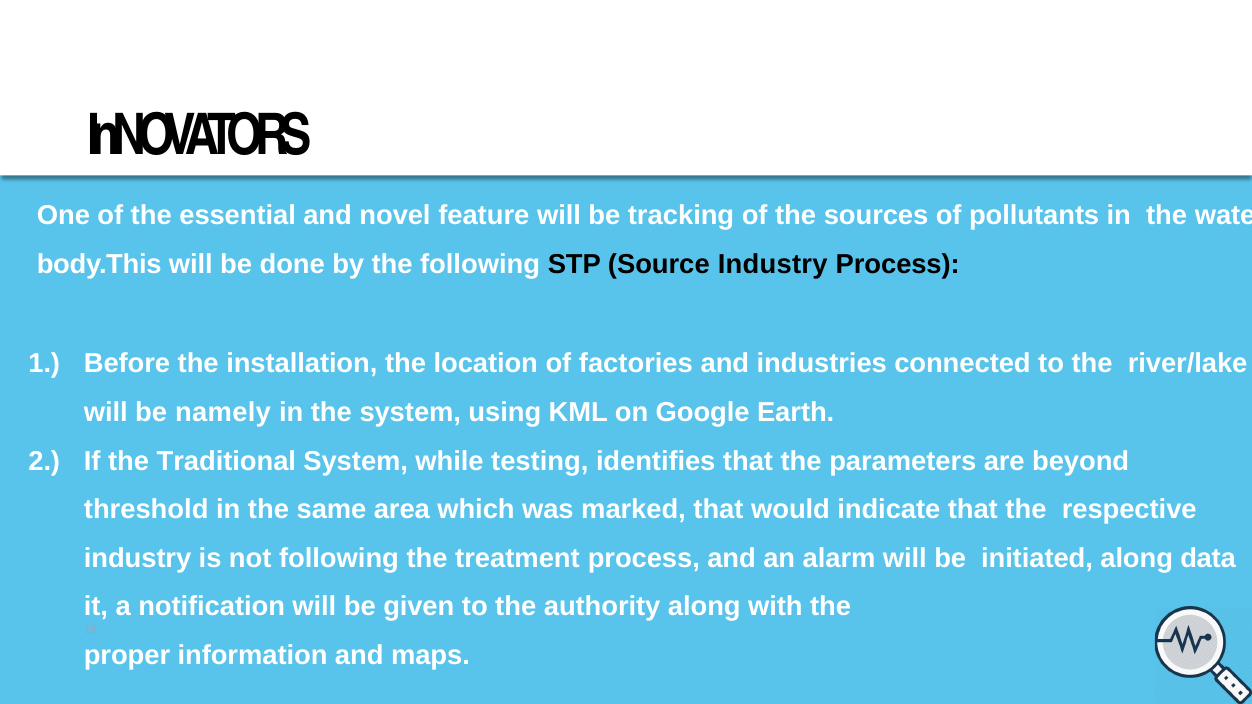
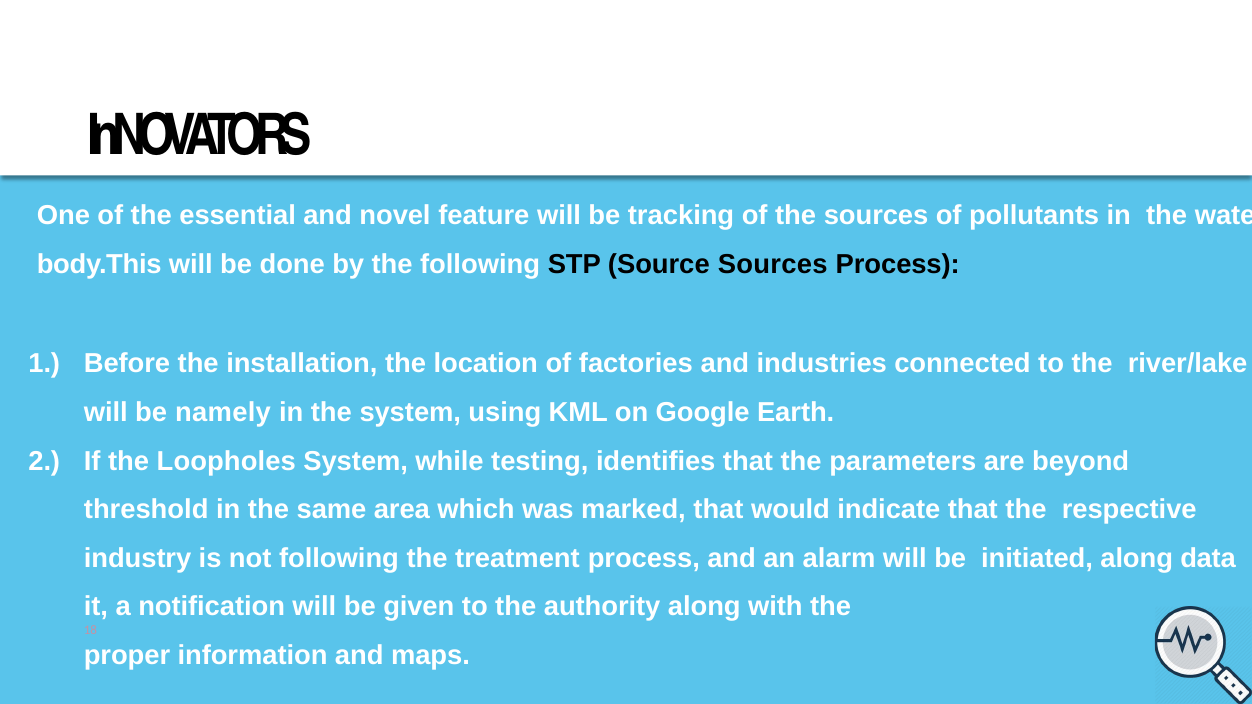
Source Industry: Industry -> Sources (773, 264)
Traditional: Traditional -> Loopholes (226, 461)
